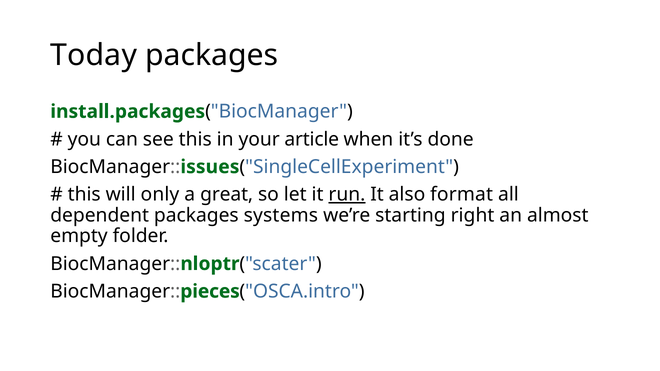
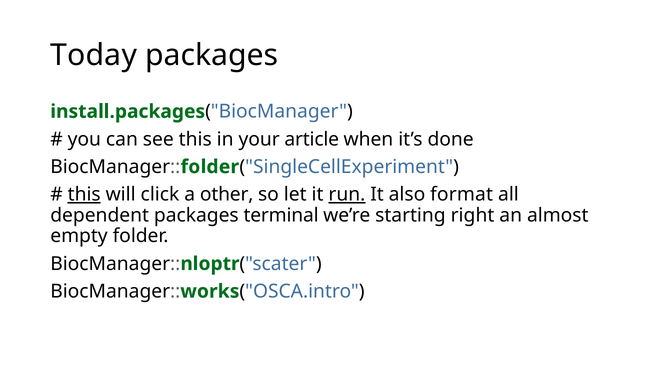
issues: issues -> folder (210, 167)
this underline: none -> present (84, 195)
only: only -> click (160, 195)
great: great -> other (227, 195)
systems: systems -> terminal (281, 215)
pieces: pieces -> works (210, 292)
